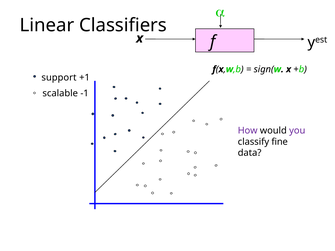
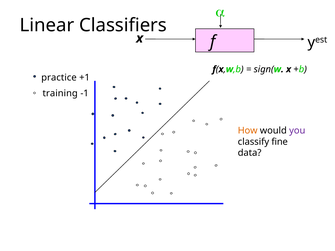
support: support -> practice (59, 78)
scalable: scalable -> training (60, 94)
How colour: purple -> orange (248, 131)
